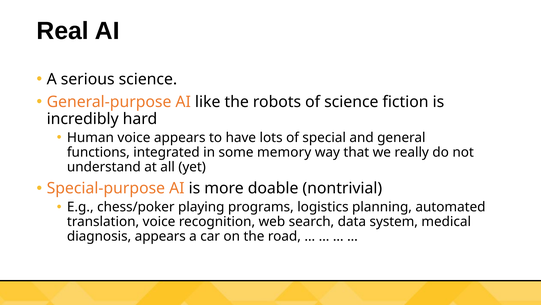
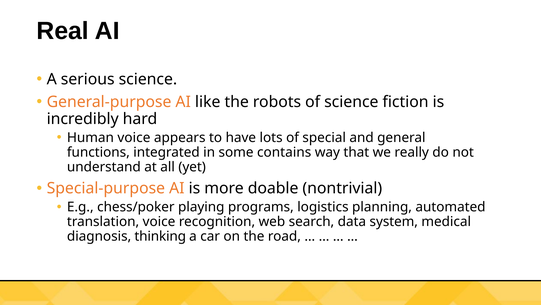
memory: memory -> contains (284, 152)
diagnosis appears: appears -> thinking (160, 236)
